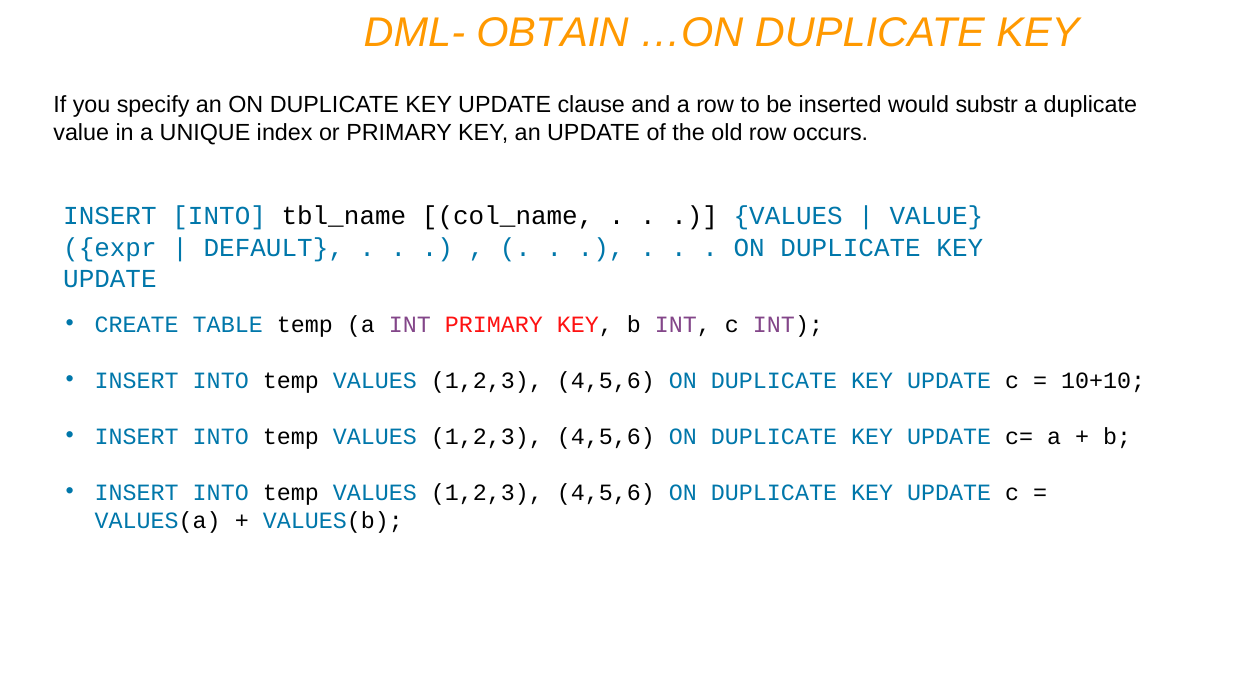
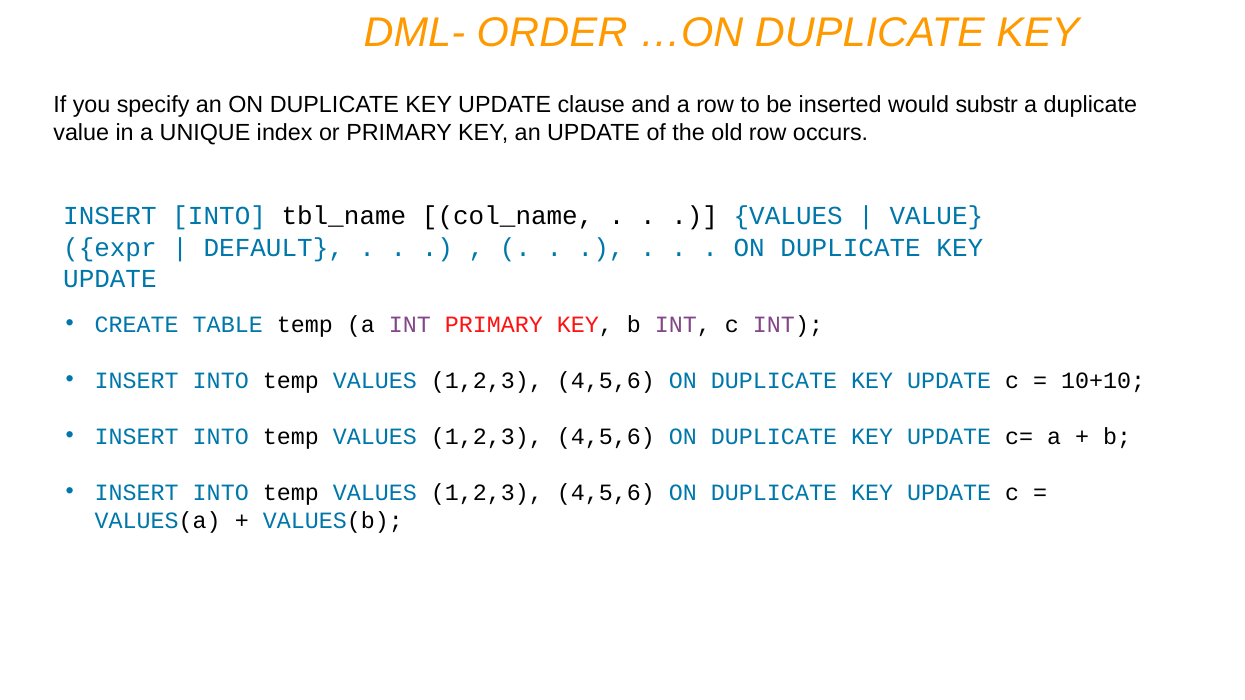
OBTAIN: OBTAIN -> ORDER (552, 32)
